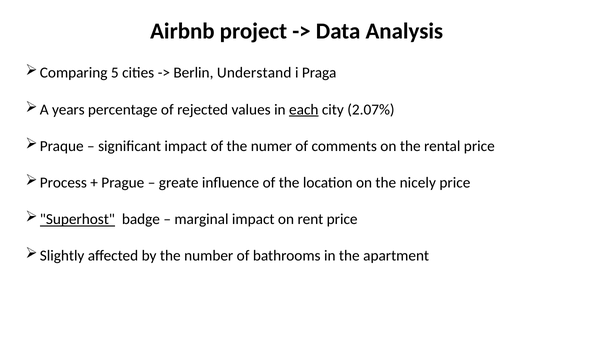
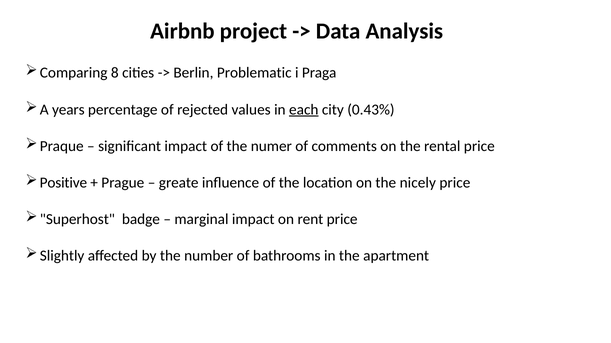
5: 5 -> 8 (115, 73)
Understand: Understand -> Problematic (254, 73)
2.07%: 2.07% -> 0.43% (371, 110)
Process: Process -> Positive (63, 183)
Superhost underline: present -> none (77, 220)
